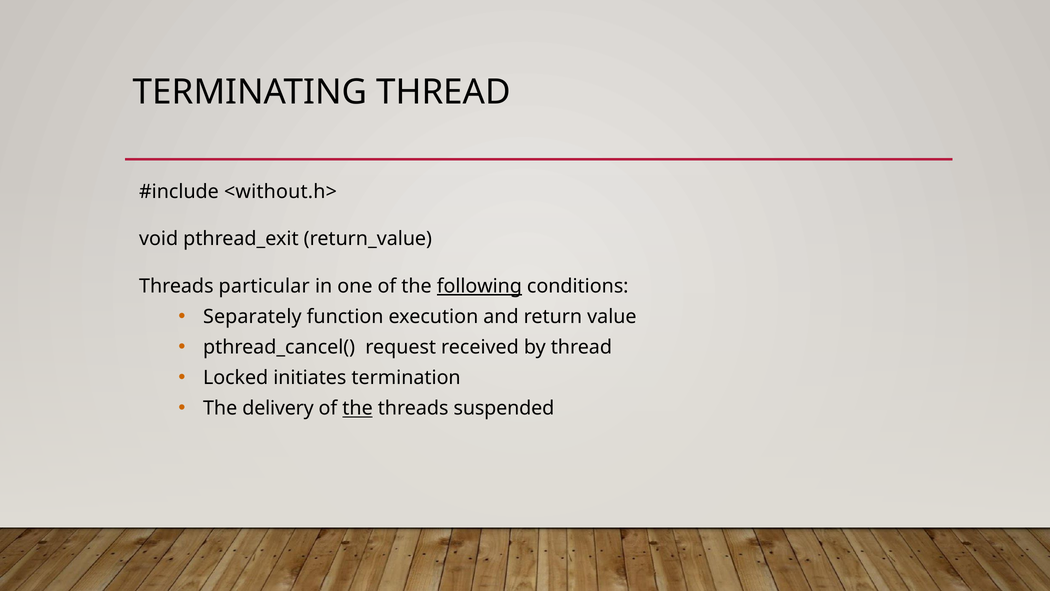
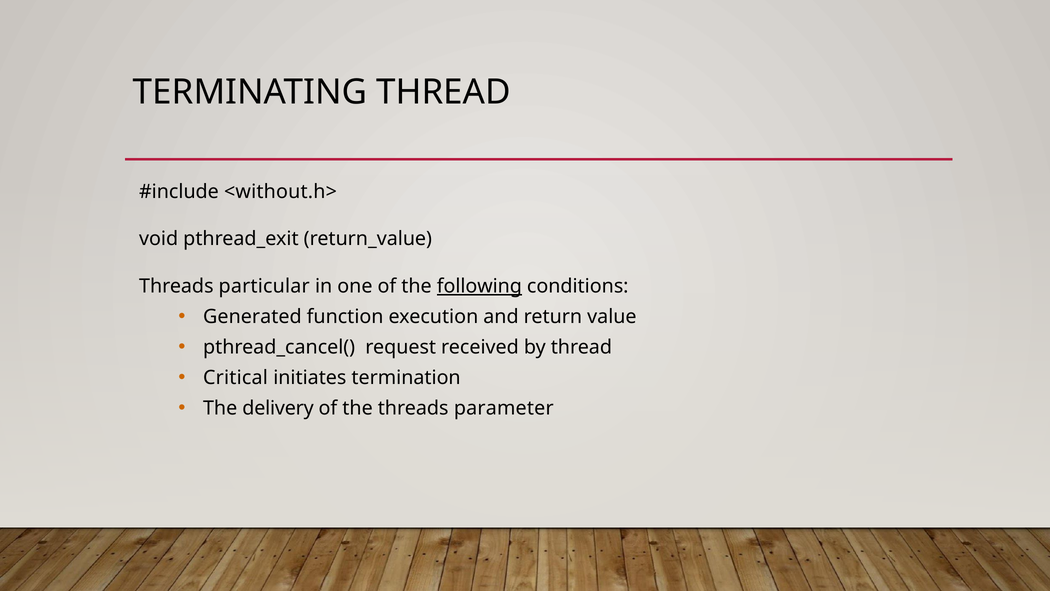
Separately: Separately -> Generated (252, 317)
Locked: Locked -> Critical (236, 378)
the underline: present -> none (358, 408)
suspended: suspended -> parameter (504, 408)
